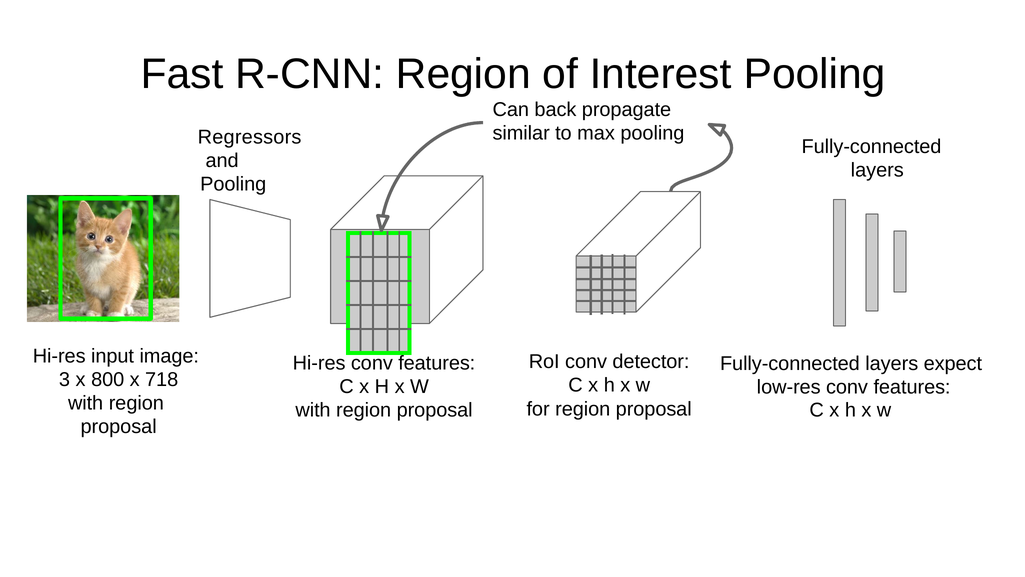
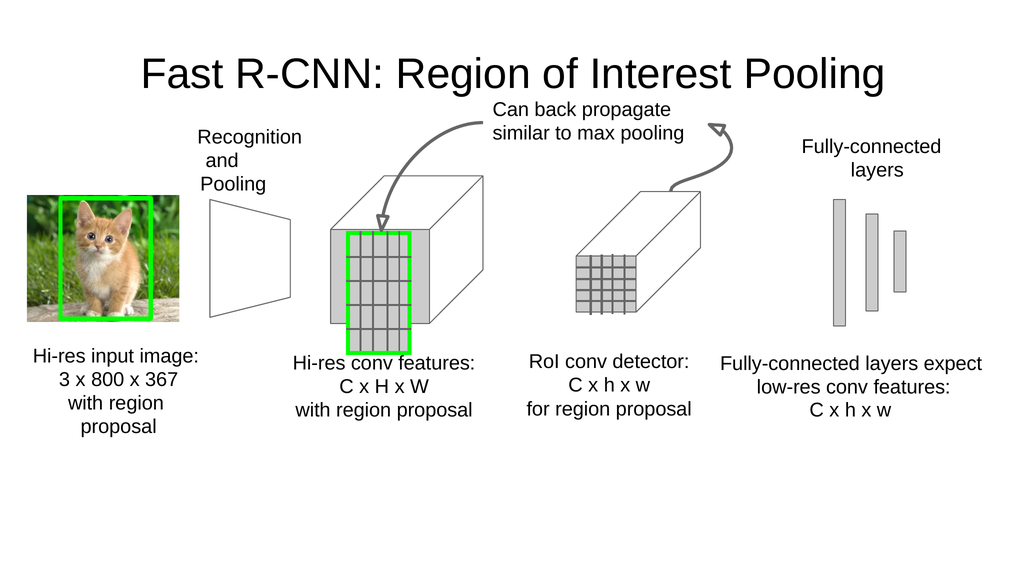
Regressors: Regressors -> Recognition (250, 137)
718: 718 -> 367 (162, 379)
